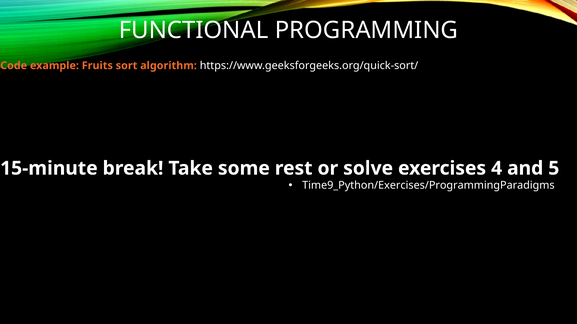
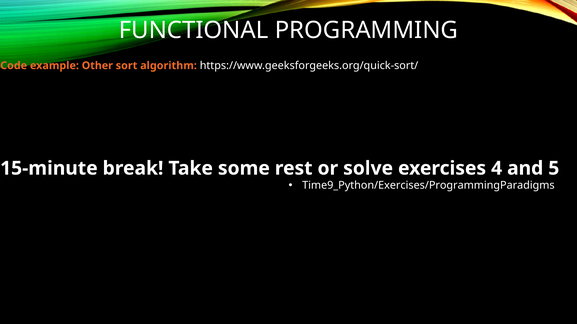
Fruits: Fruits -> Other (97, 66)
